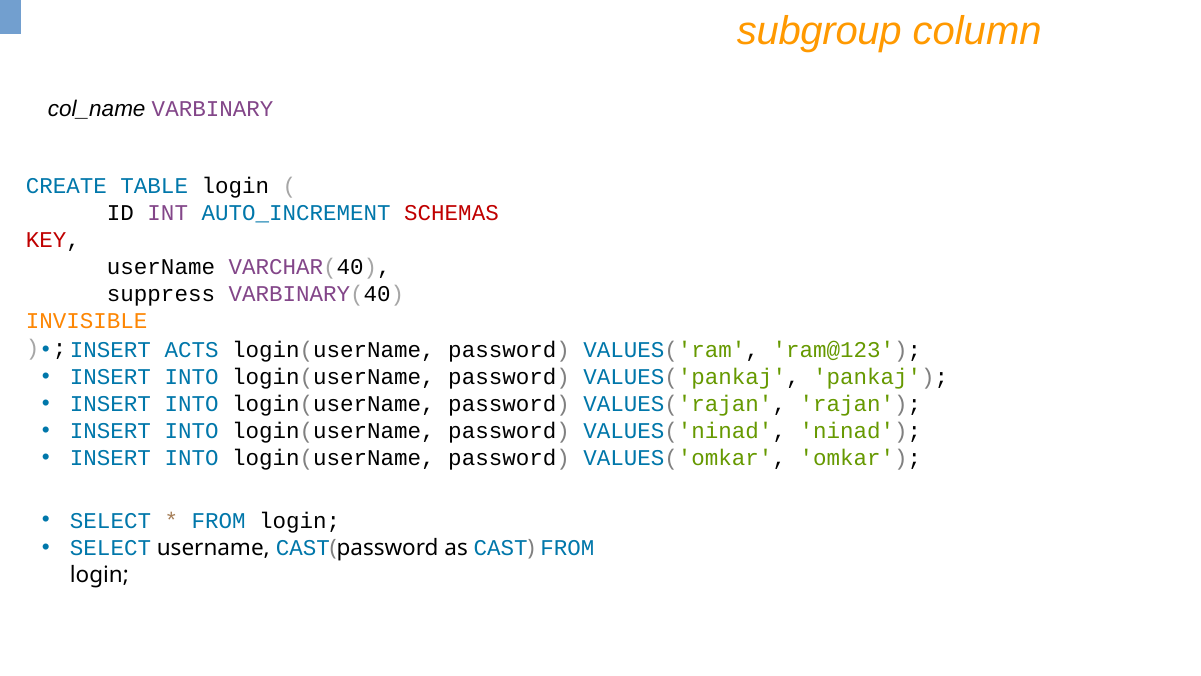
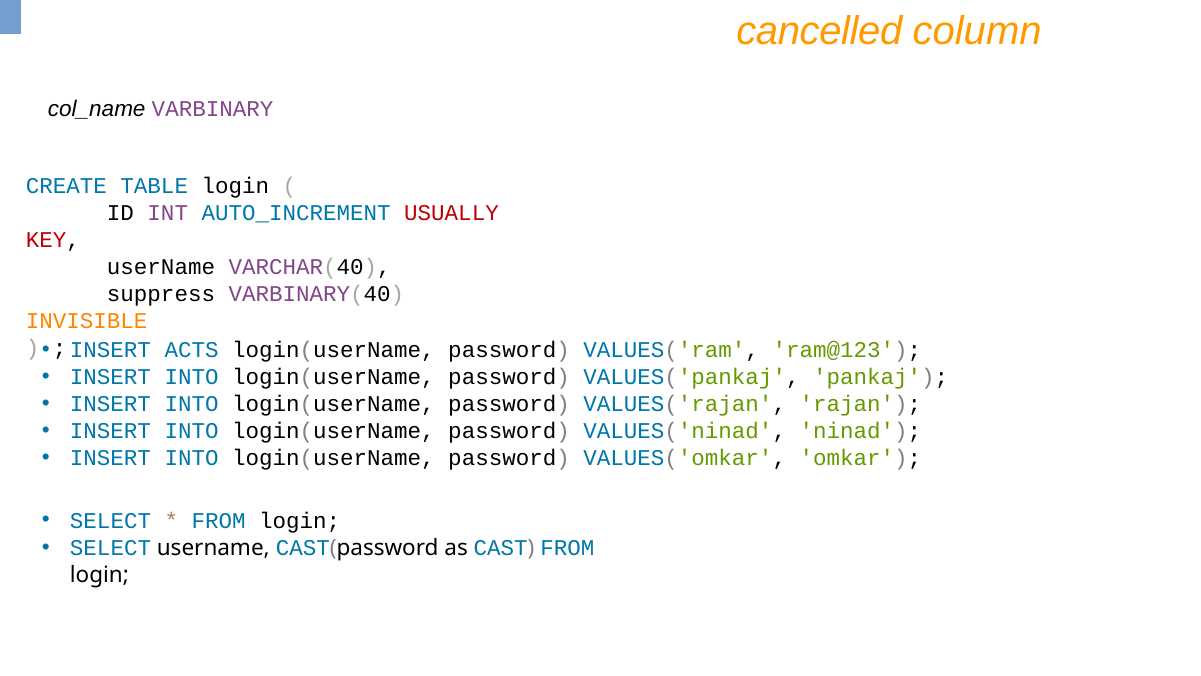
subgroup: subgroup -> cancelled (819, 31)
SCHEMAS: SCHEMAS -> USUALLY (451, 213)
